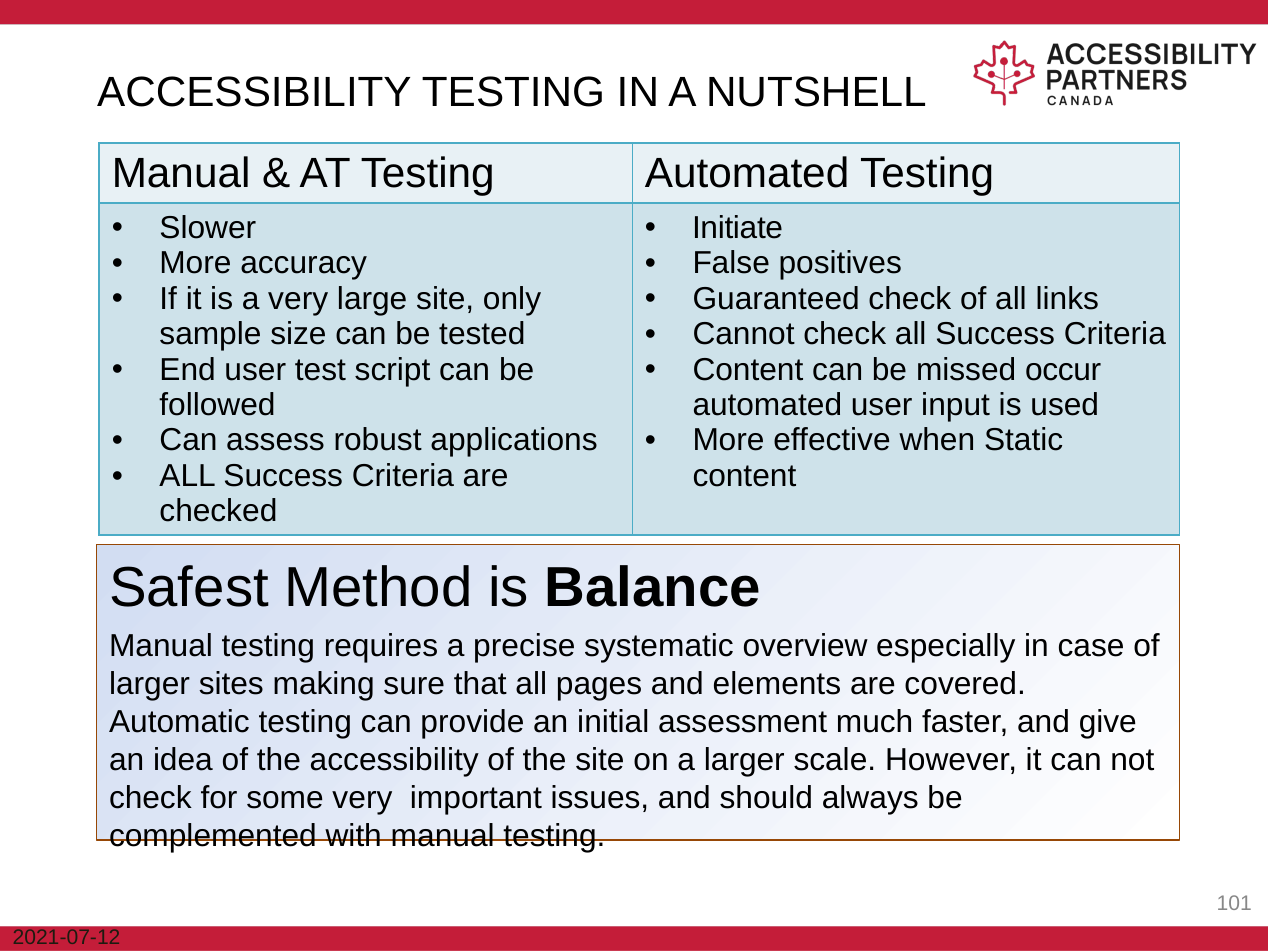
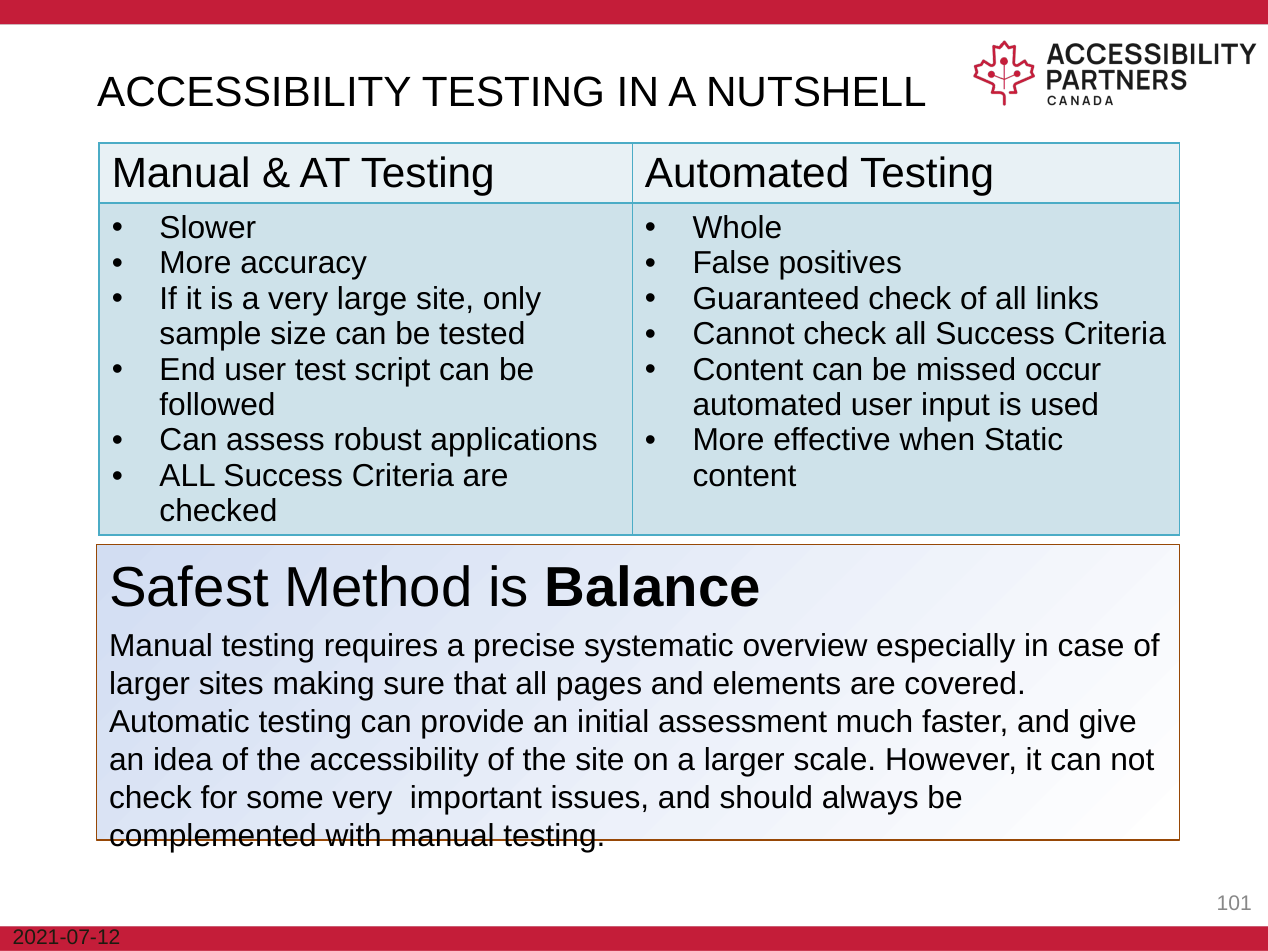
Initiate: Initiate -> Whole (737, 228)
